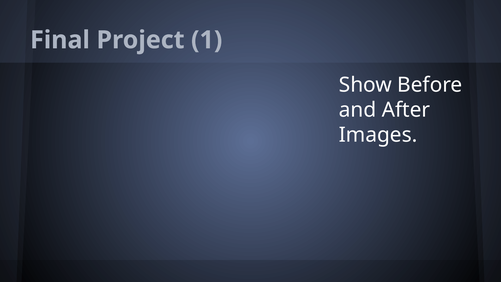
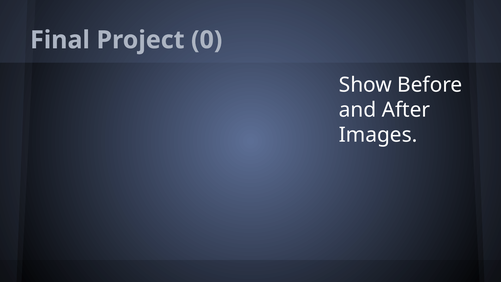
1: 1 -> 0 (207, 40)
